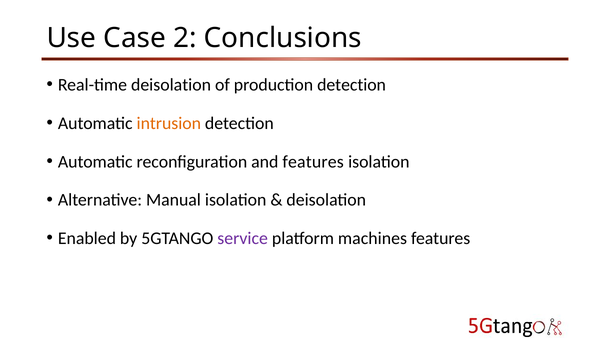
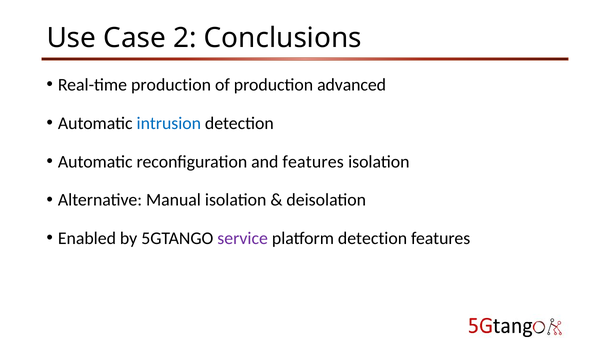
Real-time deisolation: deisolation -> production (171, 85)
production detection: detection -> advanced (352, 85)
intrusion colour: orange -> blue (169, 123)
platform machines: machines -> detection (373, 239)
